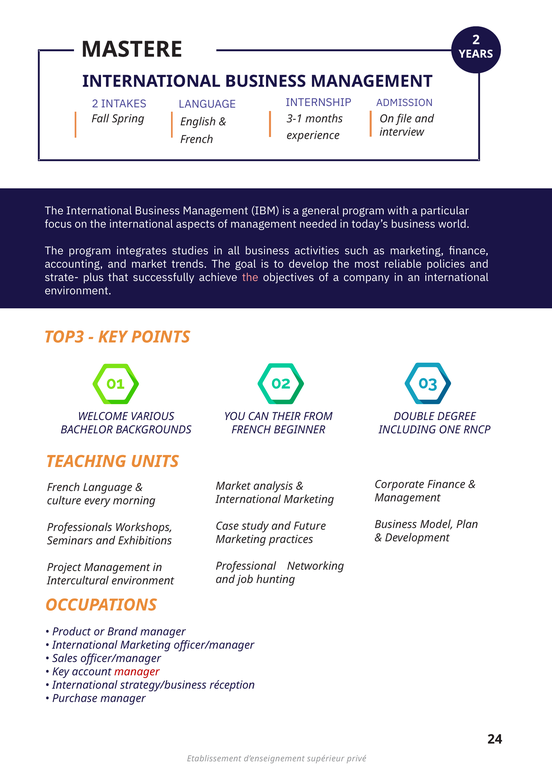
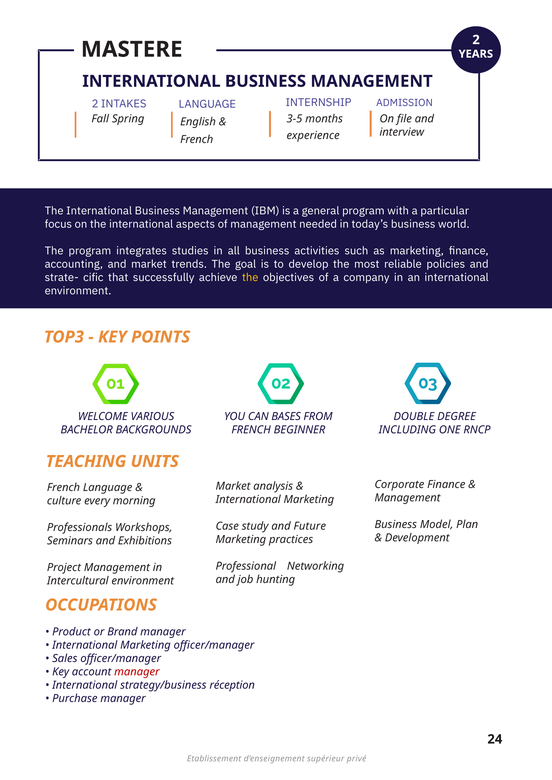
3-1: 3-1 -> 3-5 (294, 119)
plus: plus -> cific (93, 278)
the colour: pink -> yellow (250, 278)
THEIR: THEIR -> BASES (286, 417)
